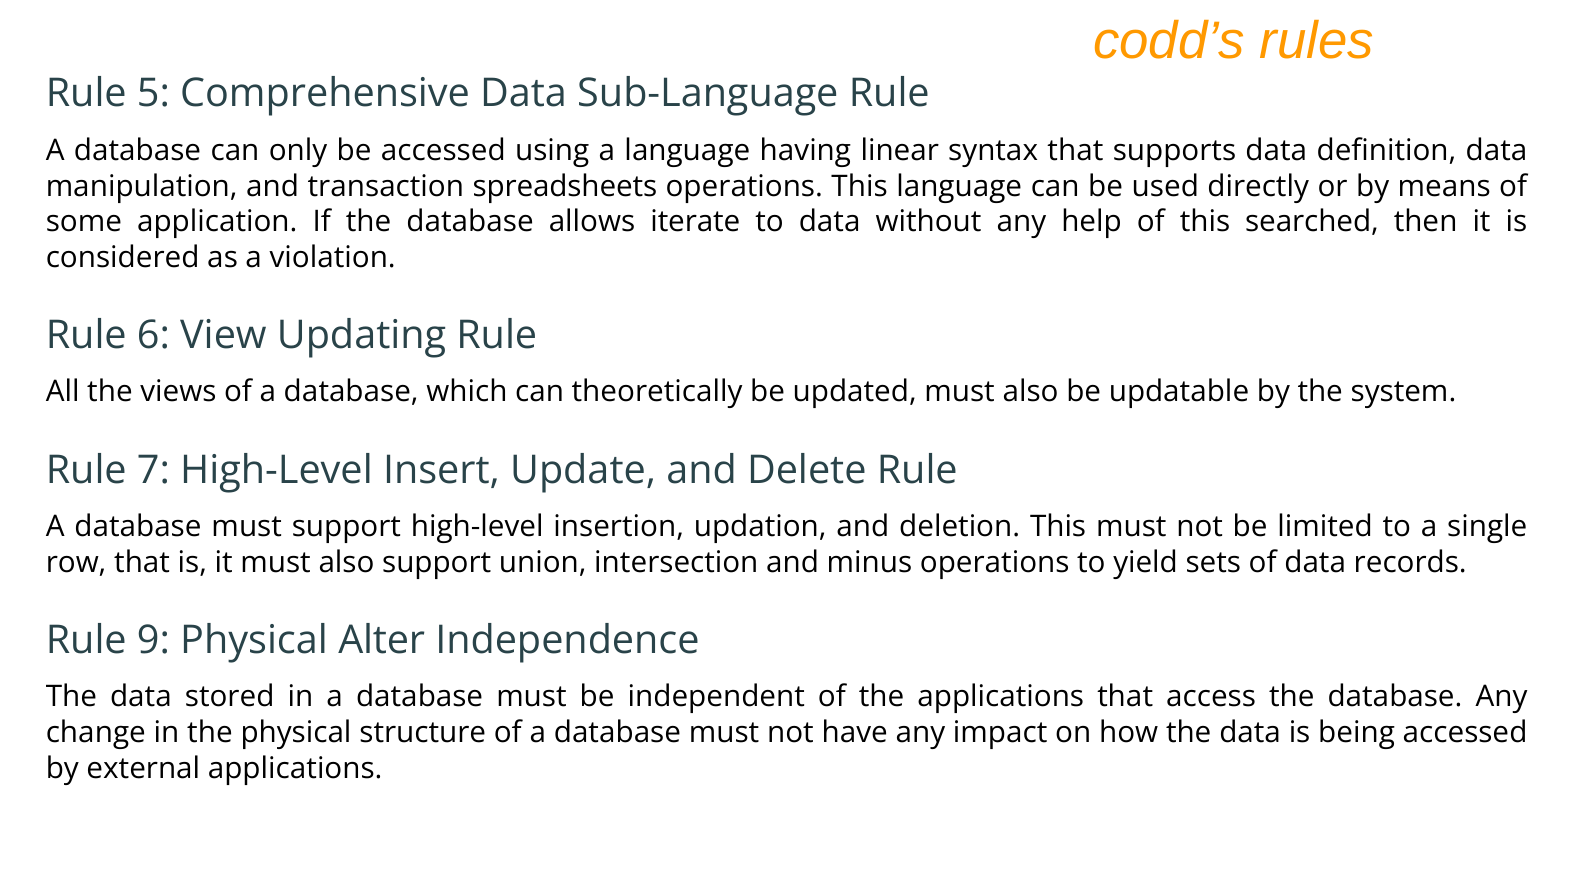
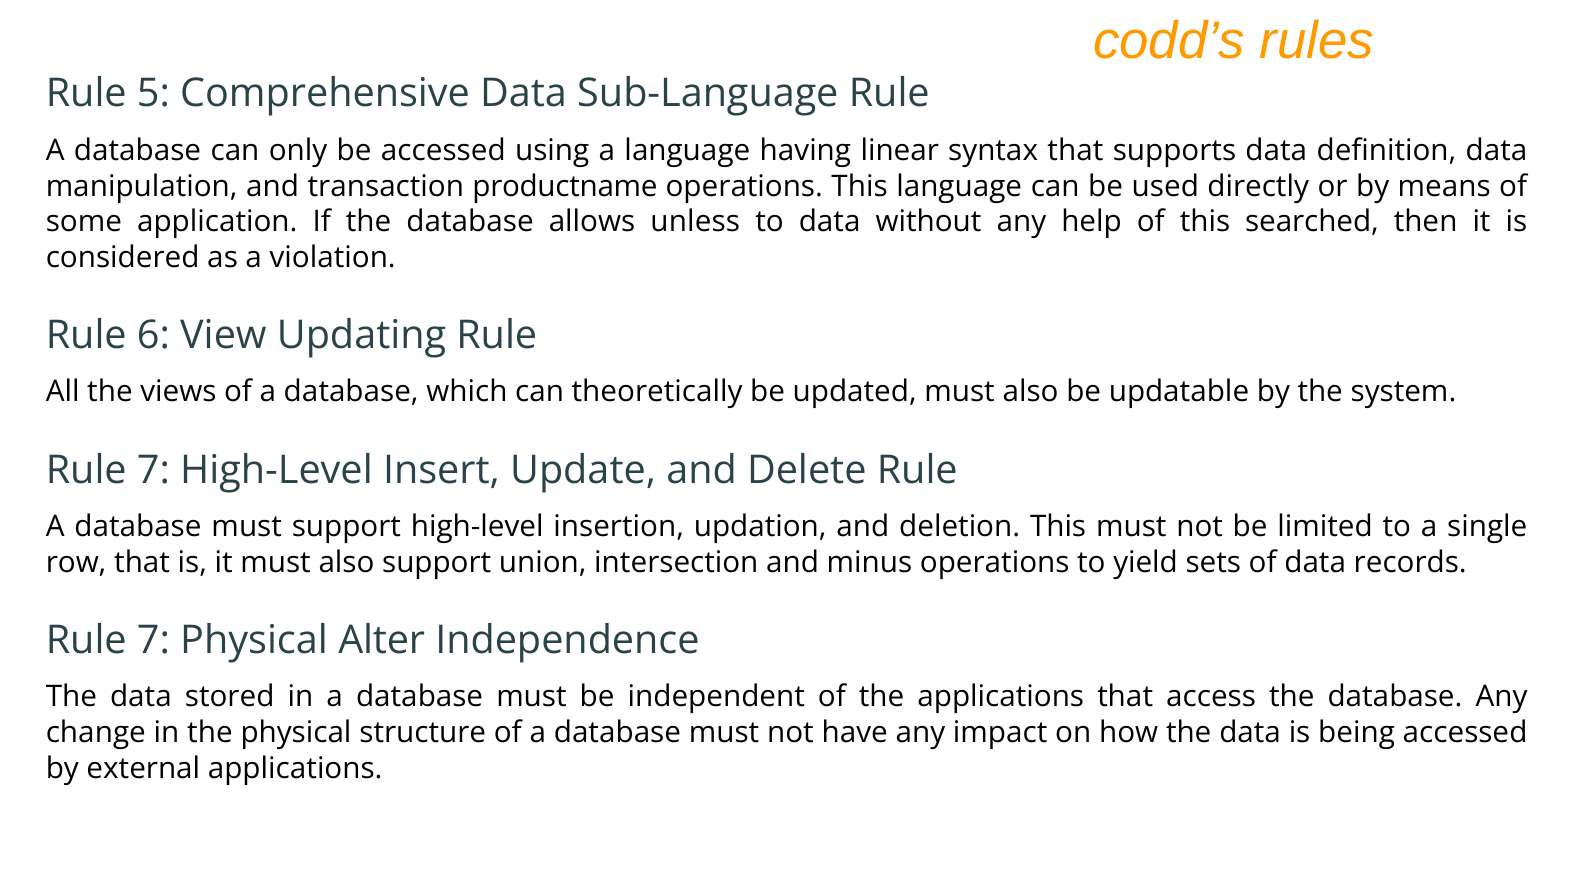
spreadsheets: spreadsheets -> productname (565, 186)
iterate: iterate -> unless (695, 222)
9: 9 -> 7 (153, 640)
